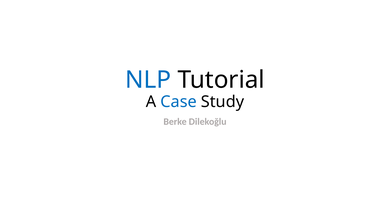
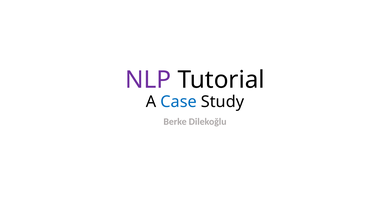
NLP colour: blue -> purple (148, 80)
